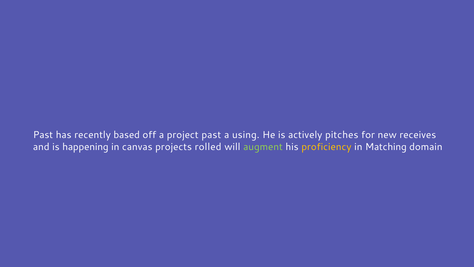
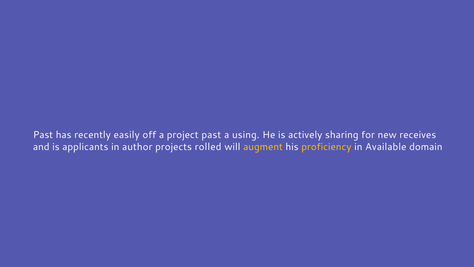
based: based -> easily (127, 135)
pitches: pitches -> sharing (342, 135)
happening: happening -> applicants (85, 147)
canvas: canvas -> author (137, 147)
augment colour: light green -> yellow (263, 147)
Matching: Matching -> Available (386, 147)
